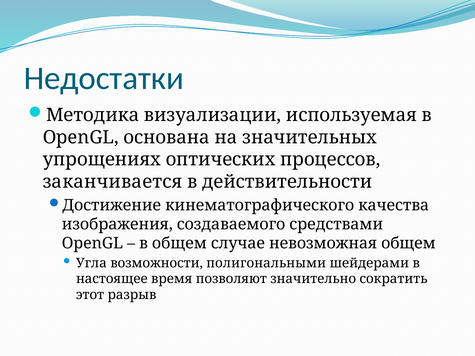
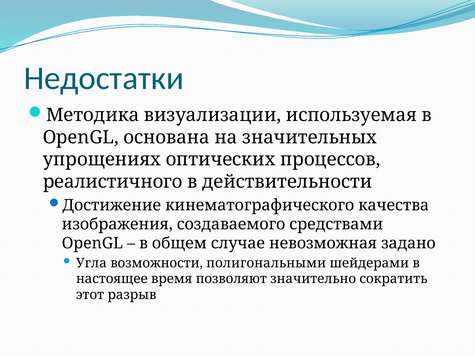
заканчивается: заканчивается -> реалистичного (113, 182)
невозможная общем: общем -> задано (408, 243)
